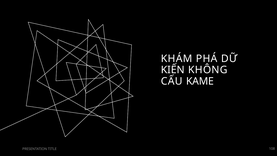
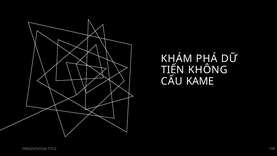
KIẾN: KIẾN -> TIẾN (173, 70)
